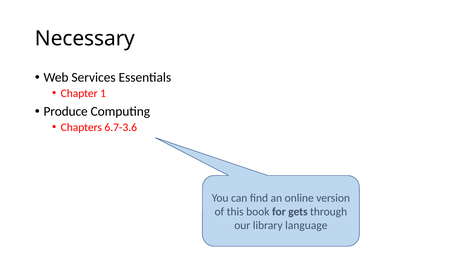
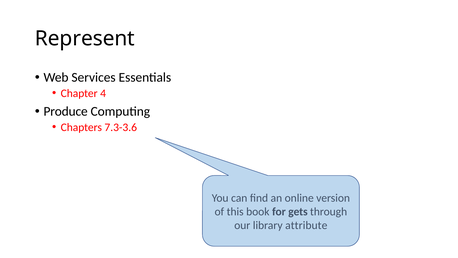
Necessary: Necessary -> Represent (85, 38)
1: 1 -> 4 (103, 93)
6.7-3.6: 6.7-3.6 -> 7.3-3.6 (121, 127)
language: language -> attribute (306, 225)
